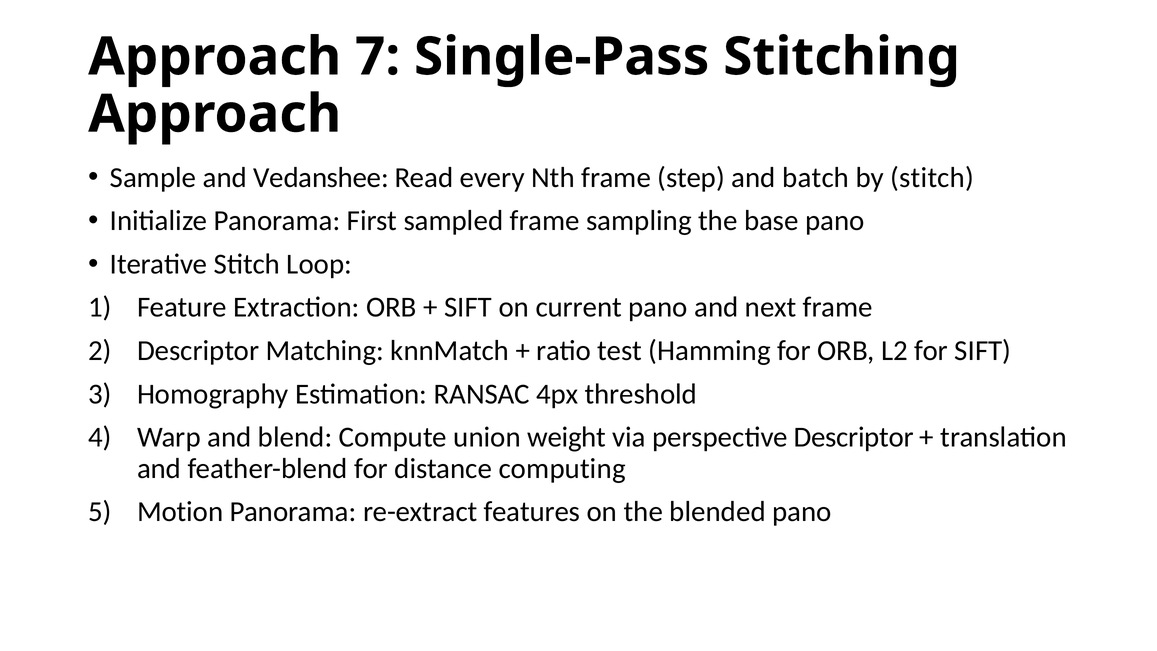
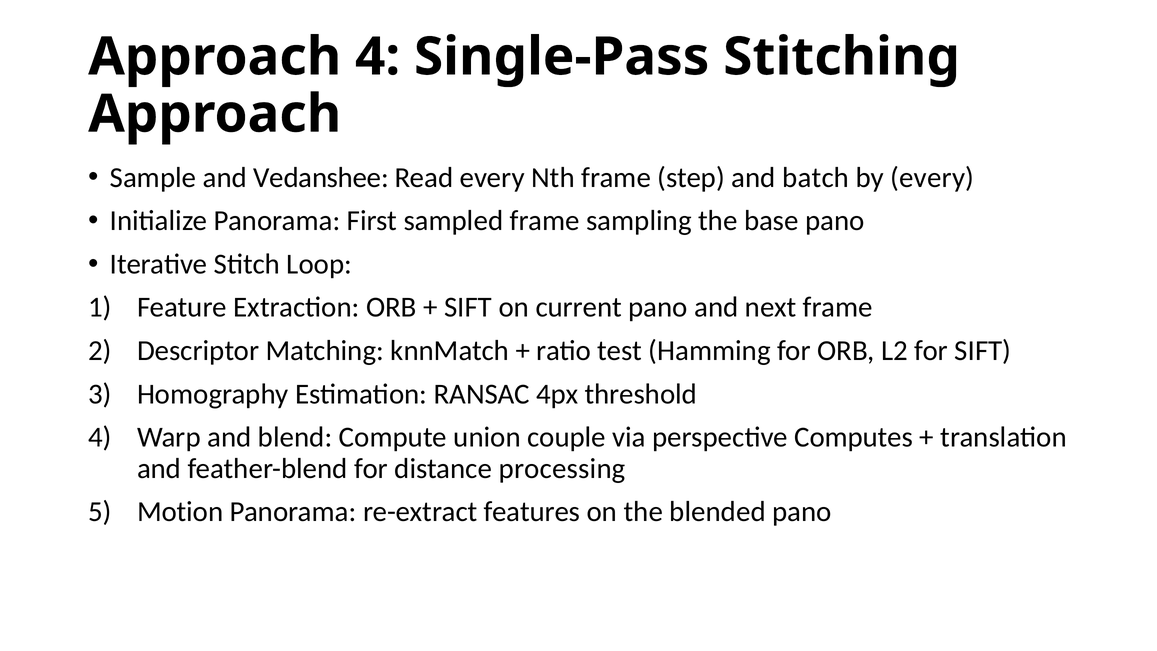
Approach 7: 7 -> 4 (378, 57)
by stitch: stitch -> every (932, 177)
weight: weight -> couple (566, 437)
perspective Descriptor: Descriptor -> Computes (854, 437)
computing: computing -> processing (562, 468)
